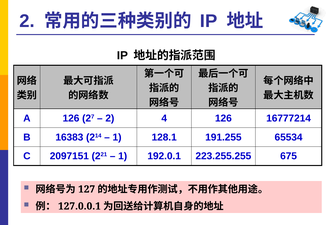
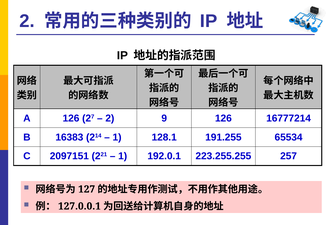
4: 4 -> 9 (164, 119)
675: 675 -> 257 (289, 157)
